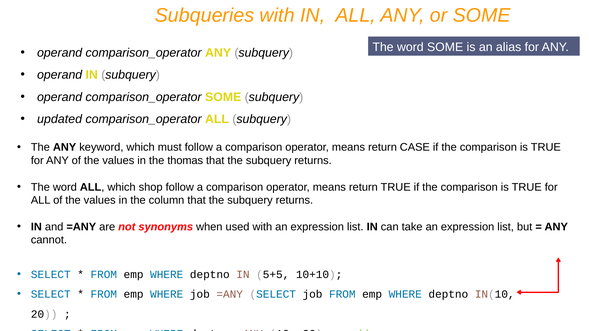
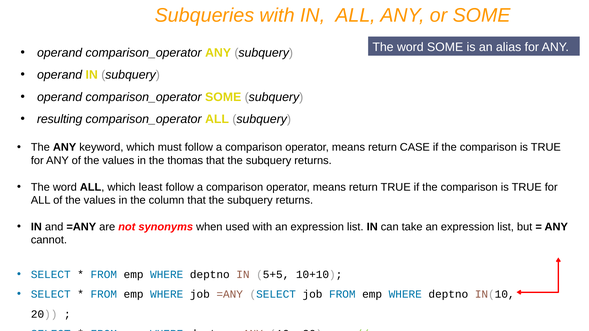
updated: updated -> resulting (60, 119)
shop: shop -> least (151, 187)
